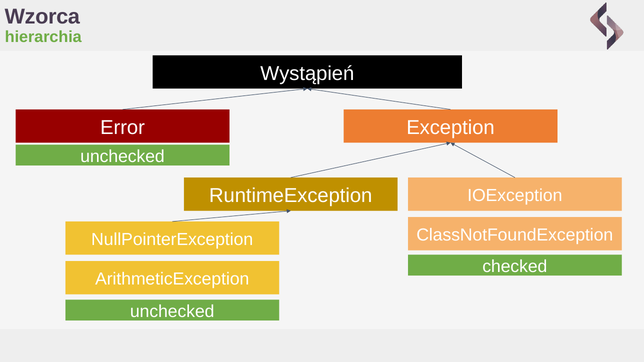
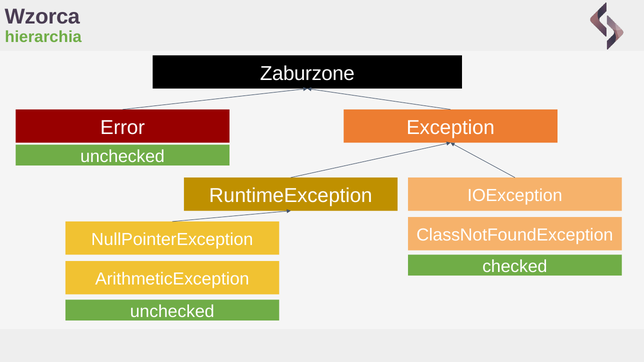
Wystąpień: Wystąpień -> Zaburzone (307, 73)
